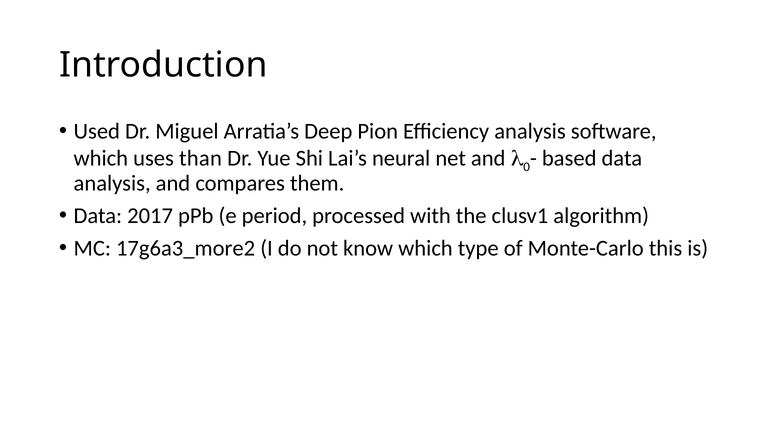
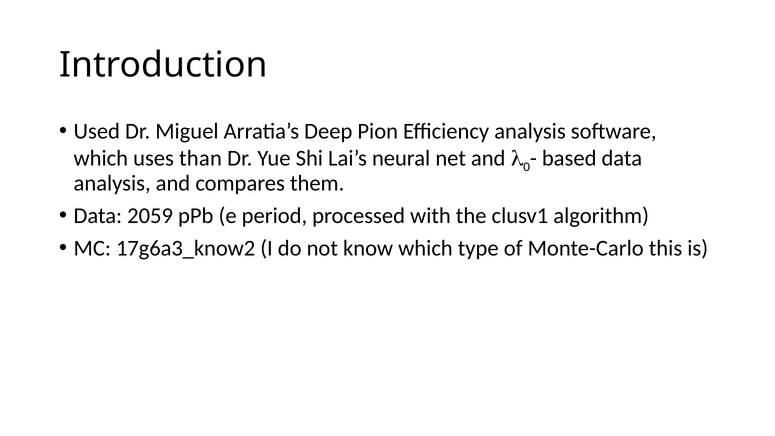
2017: 2017 -> 2059 (150, 216)
17g6a3_more2: 17g6a3_more2 -> 17g6a3_know2 (186, 248)
